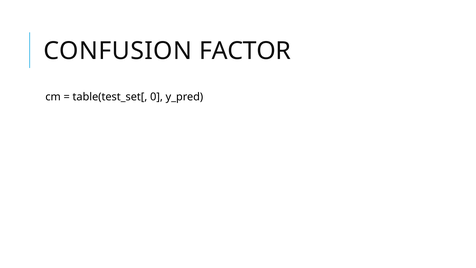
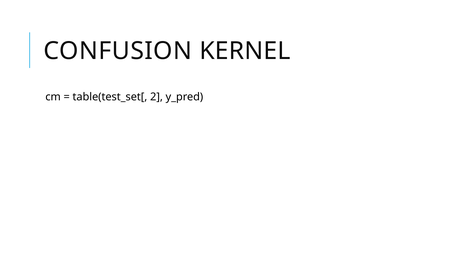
FACTOR: FACTOR -> KERNEL (245, 51)
0: 0 -> 2 (157, 97)
